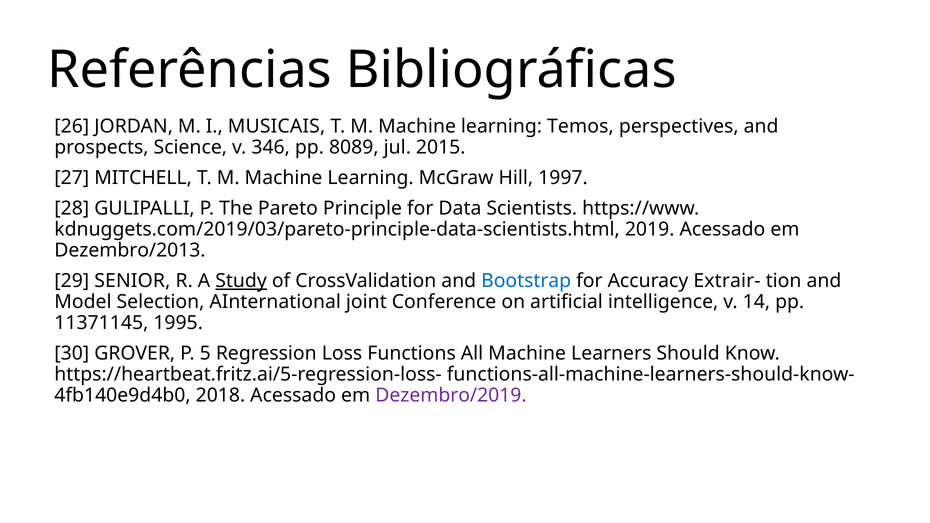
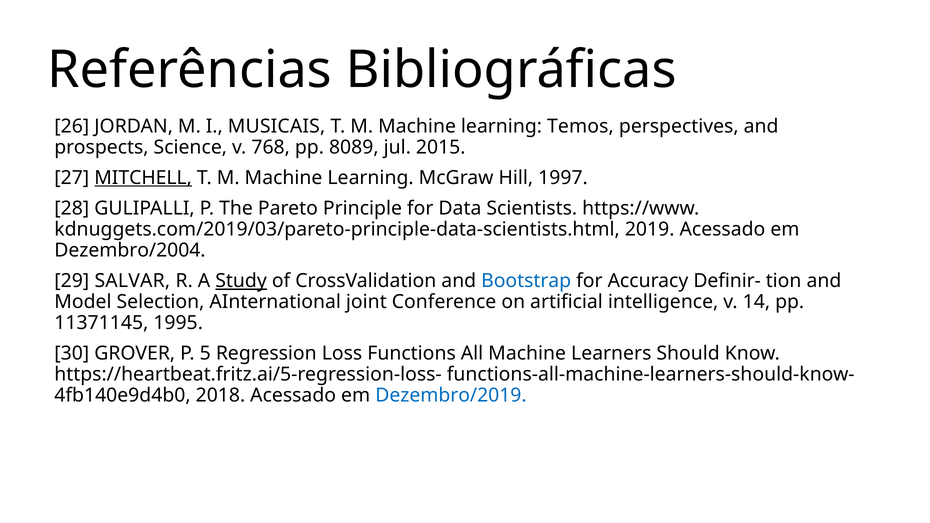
346: 346 -> 768 (271, 147)
MITCHELL underline: none -> present (143, 178)
Dezembro/2013: Dezembro/2013 -> Dezembro/2004 (130, 250)
SENIOR: SENIOR -> SALVAR (132, 281)
Extrair-: Extrair- -> Definir- (727, 281)
Dezembro/2019 colour: purple -> blue (451, 395)
